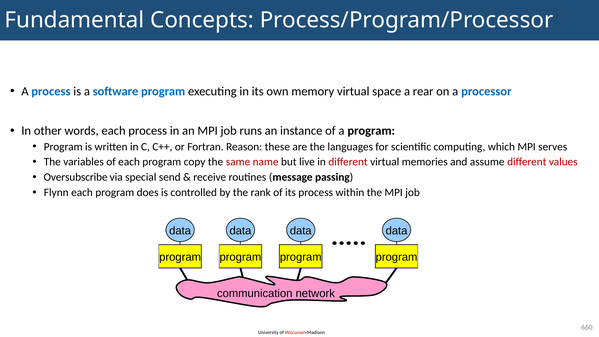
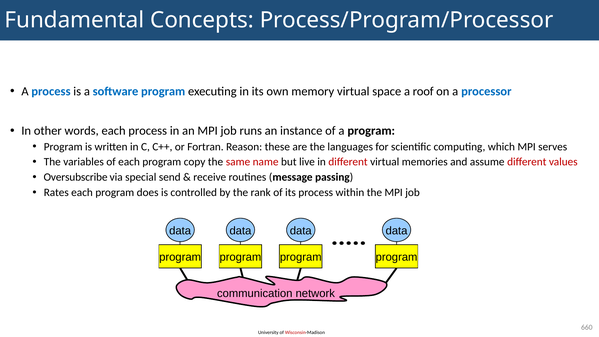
rear: rear -> roof (423, 91)
Flynn: Flynn -> Rates (56, 192)
